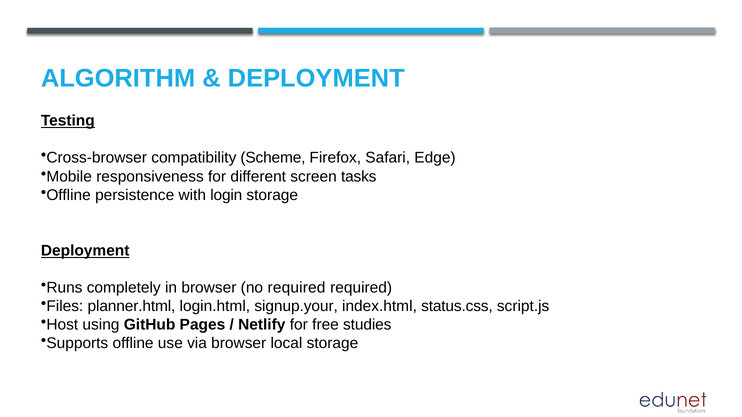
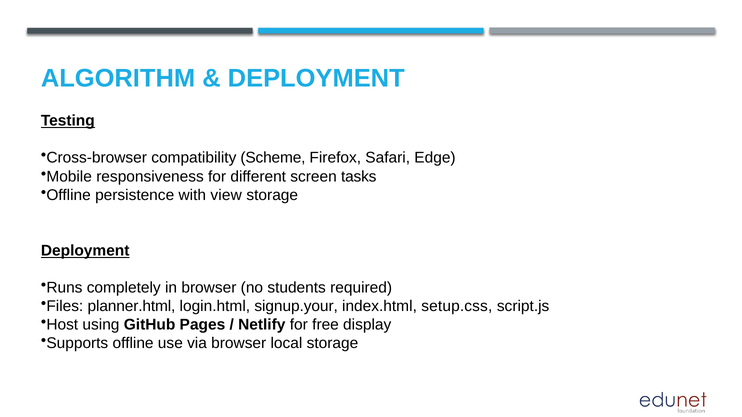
login: login -> view (226, 195)
no required: required -> students (297, 288)
status.css: status.css -> setup.css (457, 306)
studies: studies -> display (367, 325)
